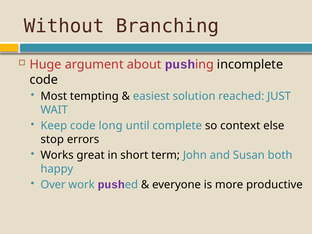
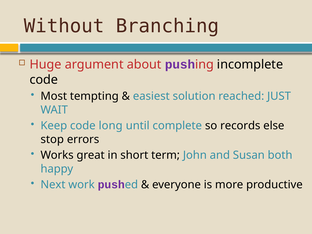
context: context -> records (240, 126)
Over: Over -> Next (53, 185)
